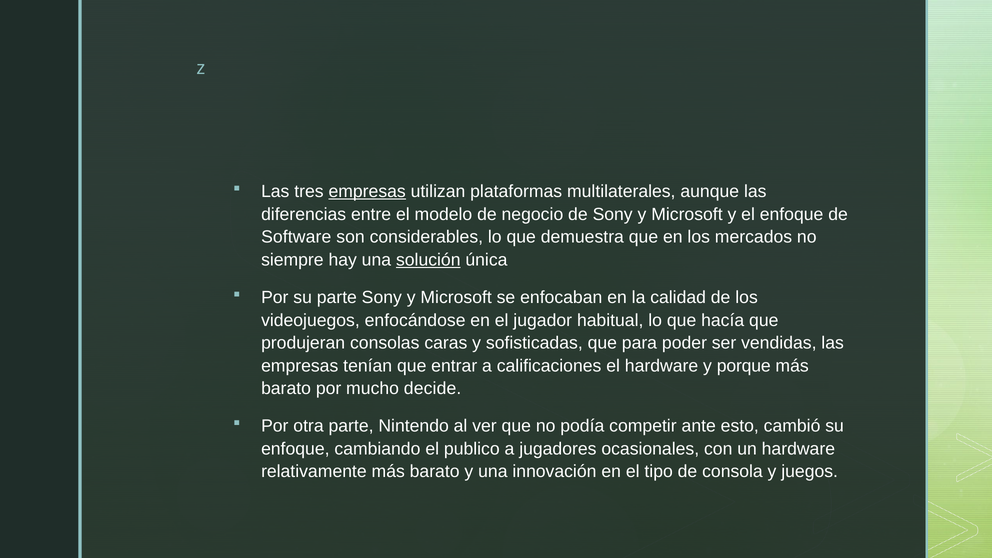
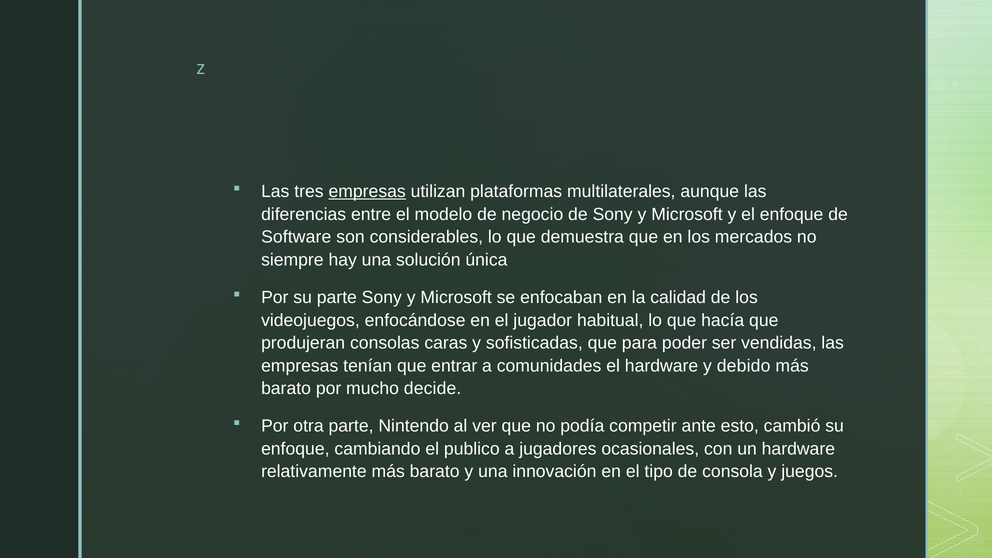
solución underline: present -> none (428, 260)
calificaciones: calificaciones -> comunidades (549, 366)
porque: porque -> debido (744, 366)
